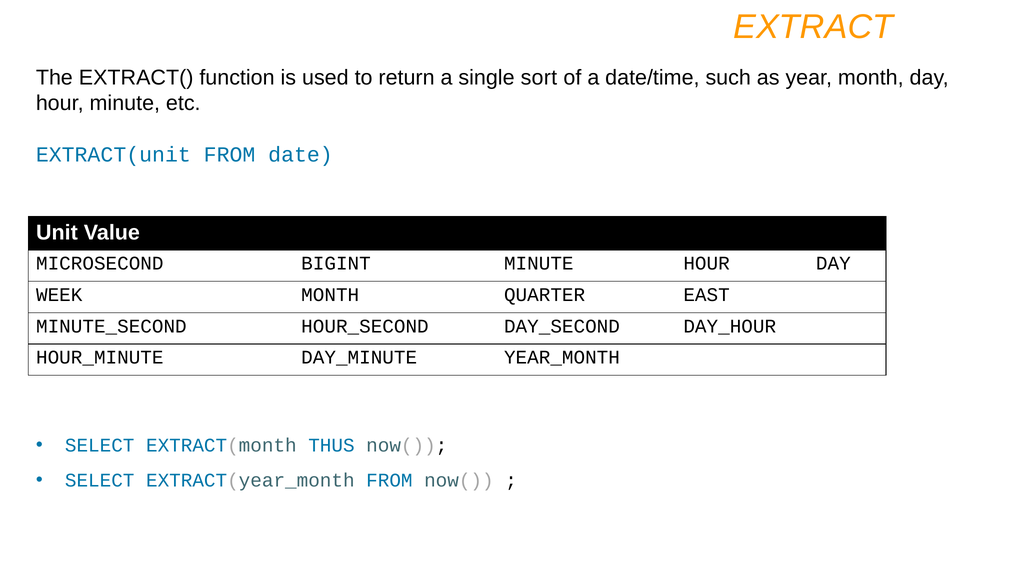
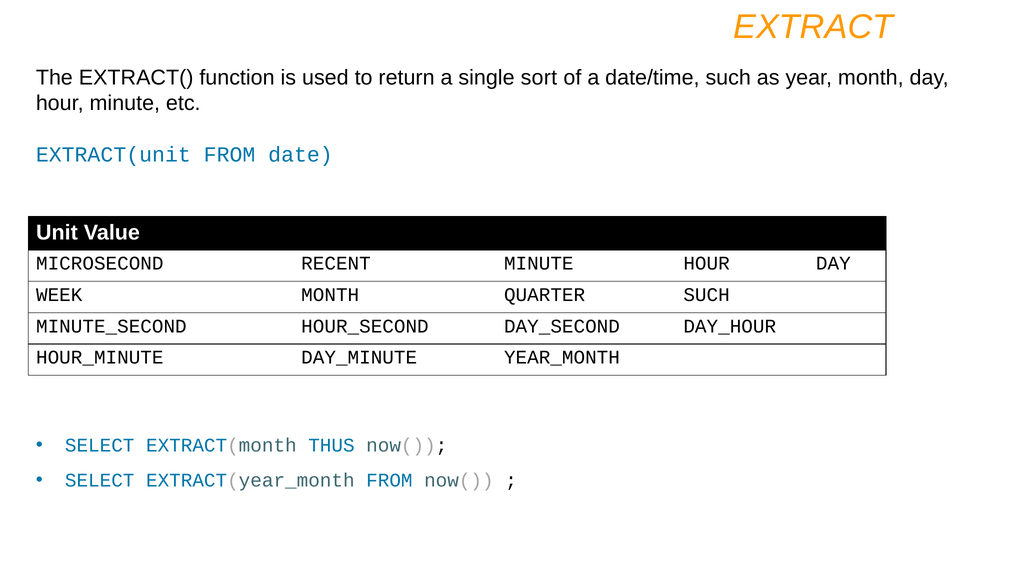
BIGINT: BIGINT -> RECENT (336, 264)
QUARTER EAST: EAST -> SUCH (707, 295)
